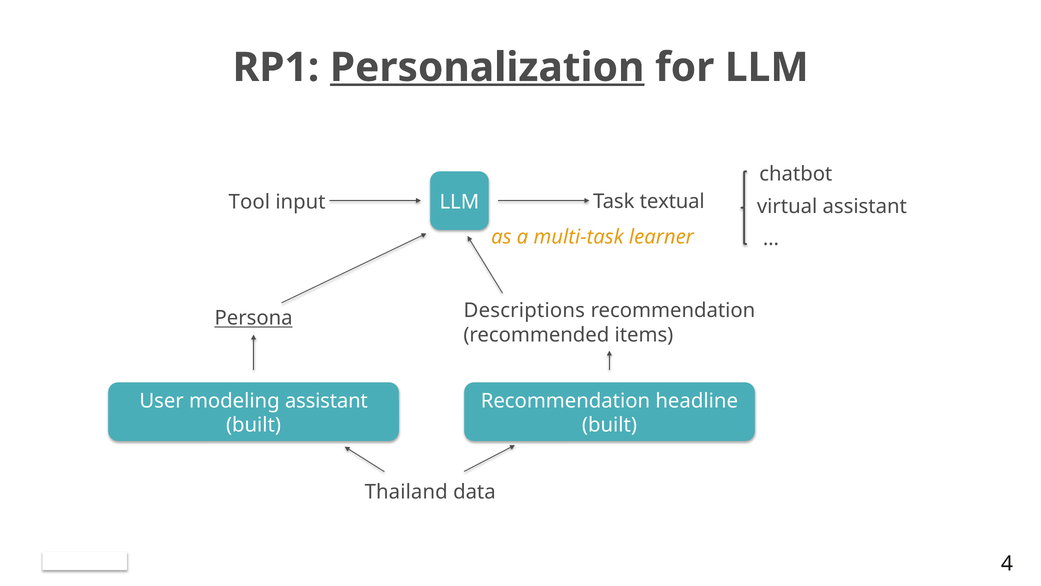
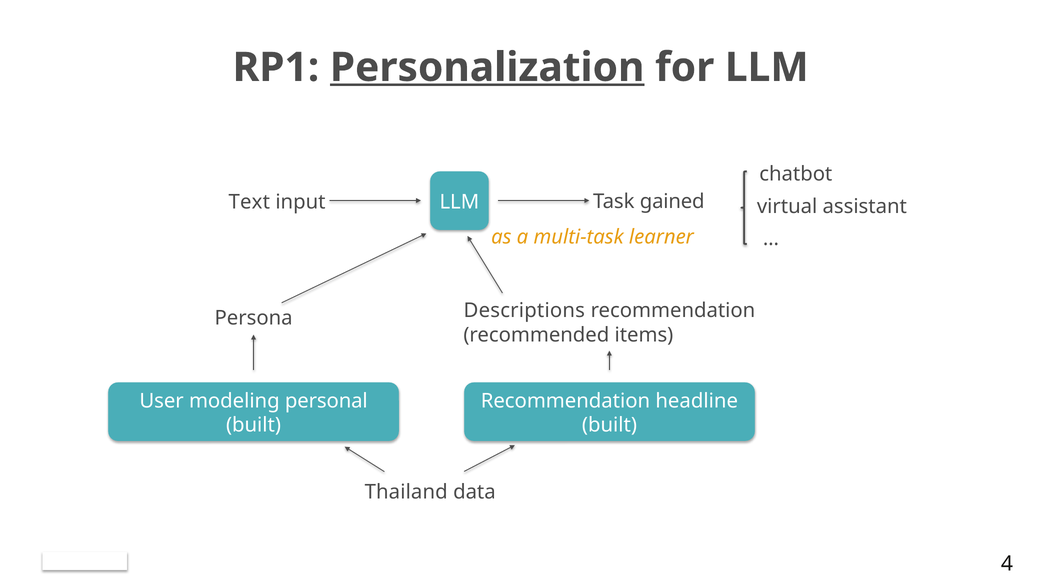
Tool: Tool -> Text (249, 202)
textual: textual -> gained (672, 202)
Persona underline: present -> none (254, 318)
modeling assistant: assistant -> personal (326, 401)
